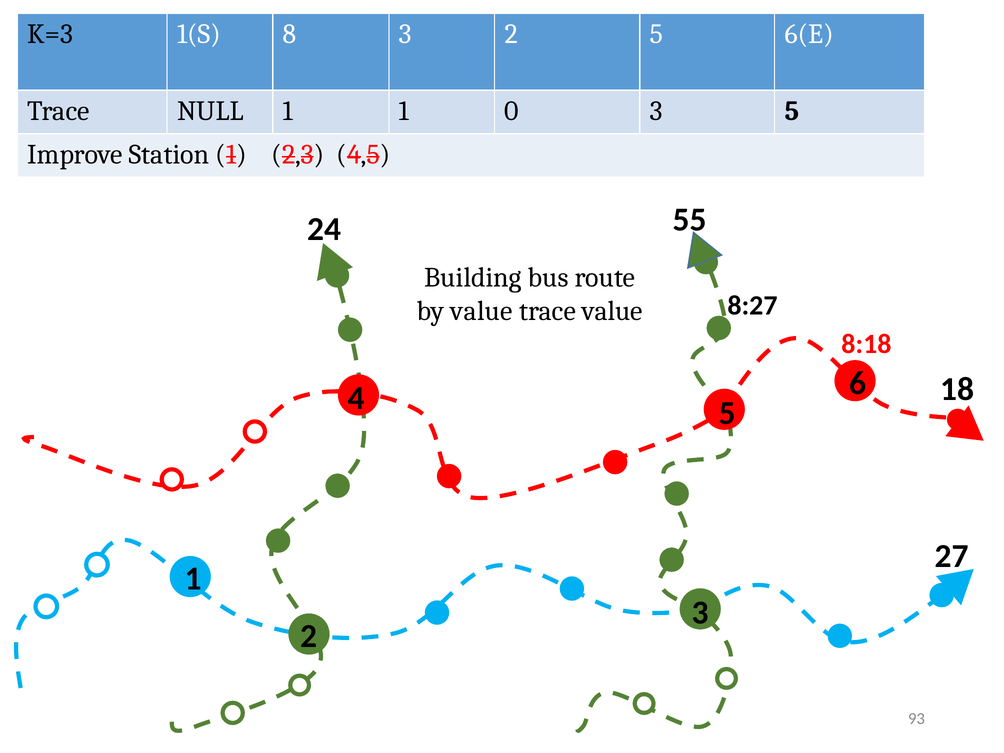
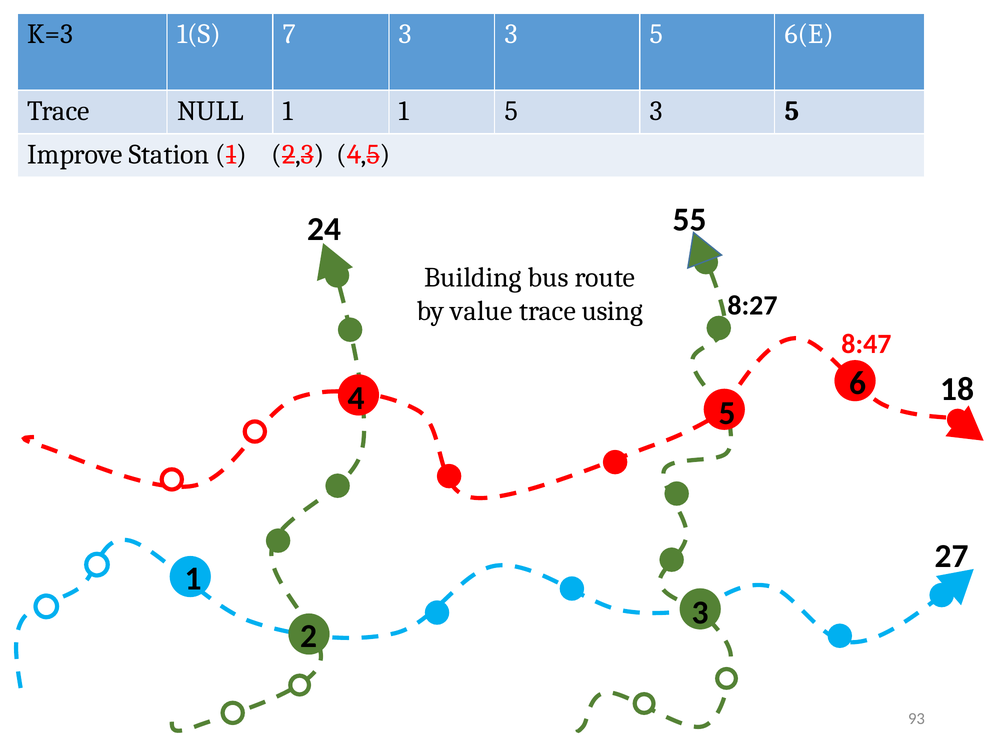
8: 8 -> 7 (289, 34)
3 2: 2 -> 3 (511, 34)
1 0: 0 -> 5 (511, 111)
trace value: value -> using (612, 311)
8:18: 8:18 -> 8:47 (866, 344)
